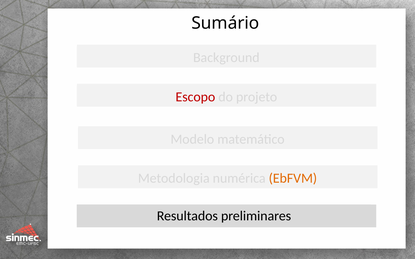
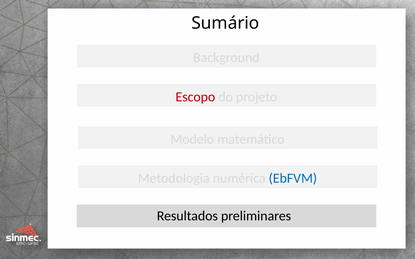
EbFVM colour: orange -> blue (293, 179)
